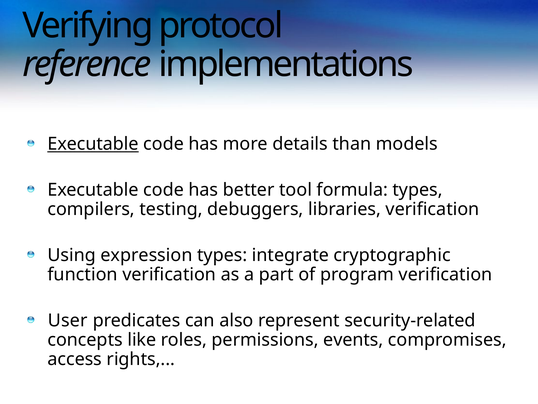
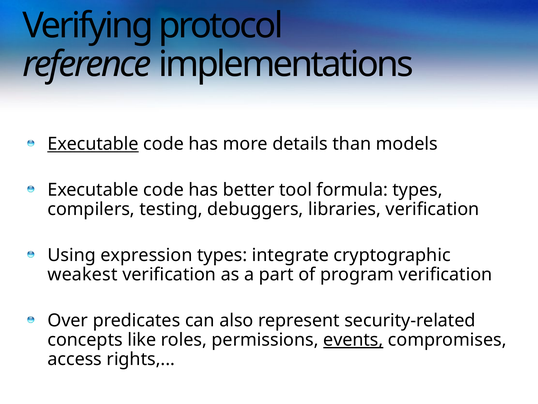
function: function -> weakest (82, 274)
User: User -> Over (68, 320)
events underline: none -> present (353, 340)
